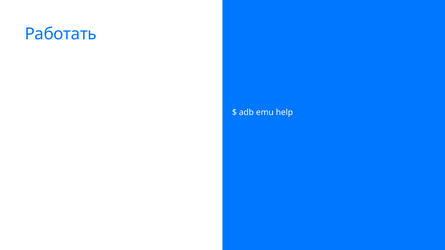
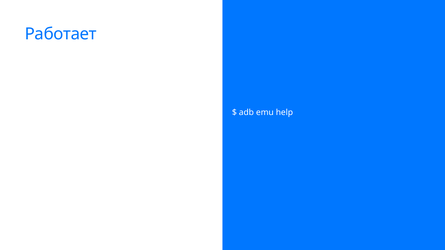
Работать: Работать -> Работает (61, 34)
